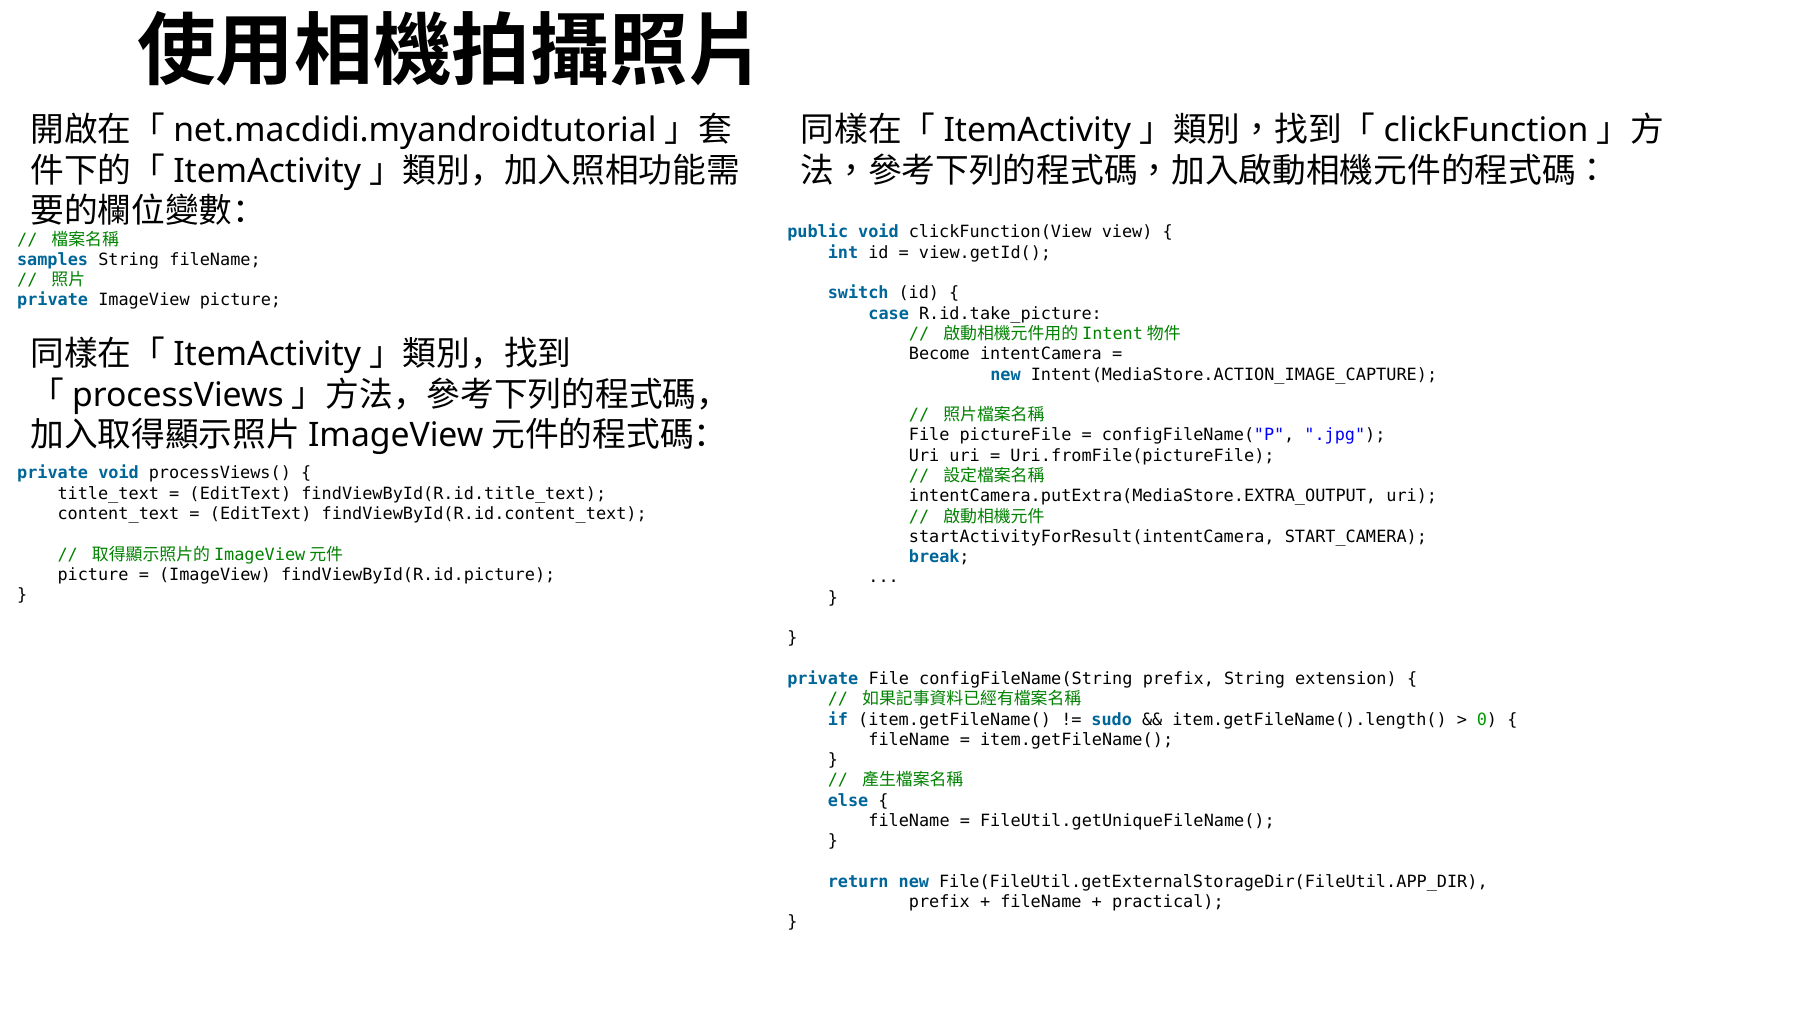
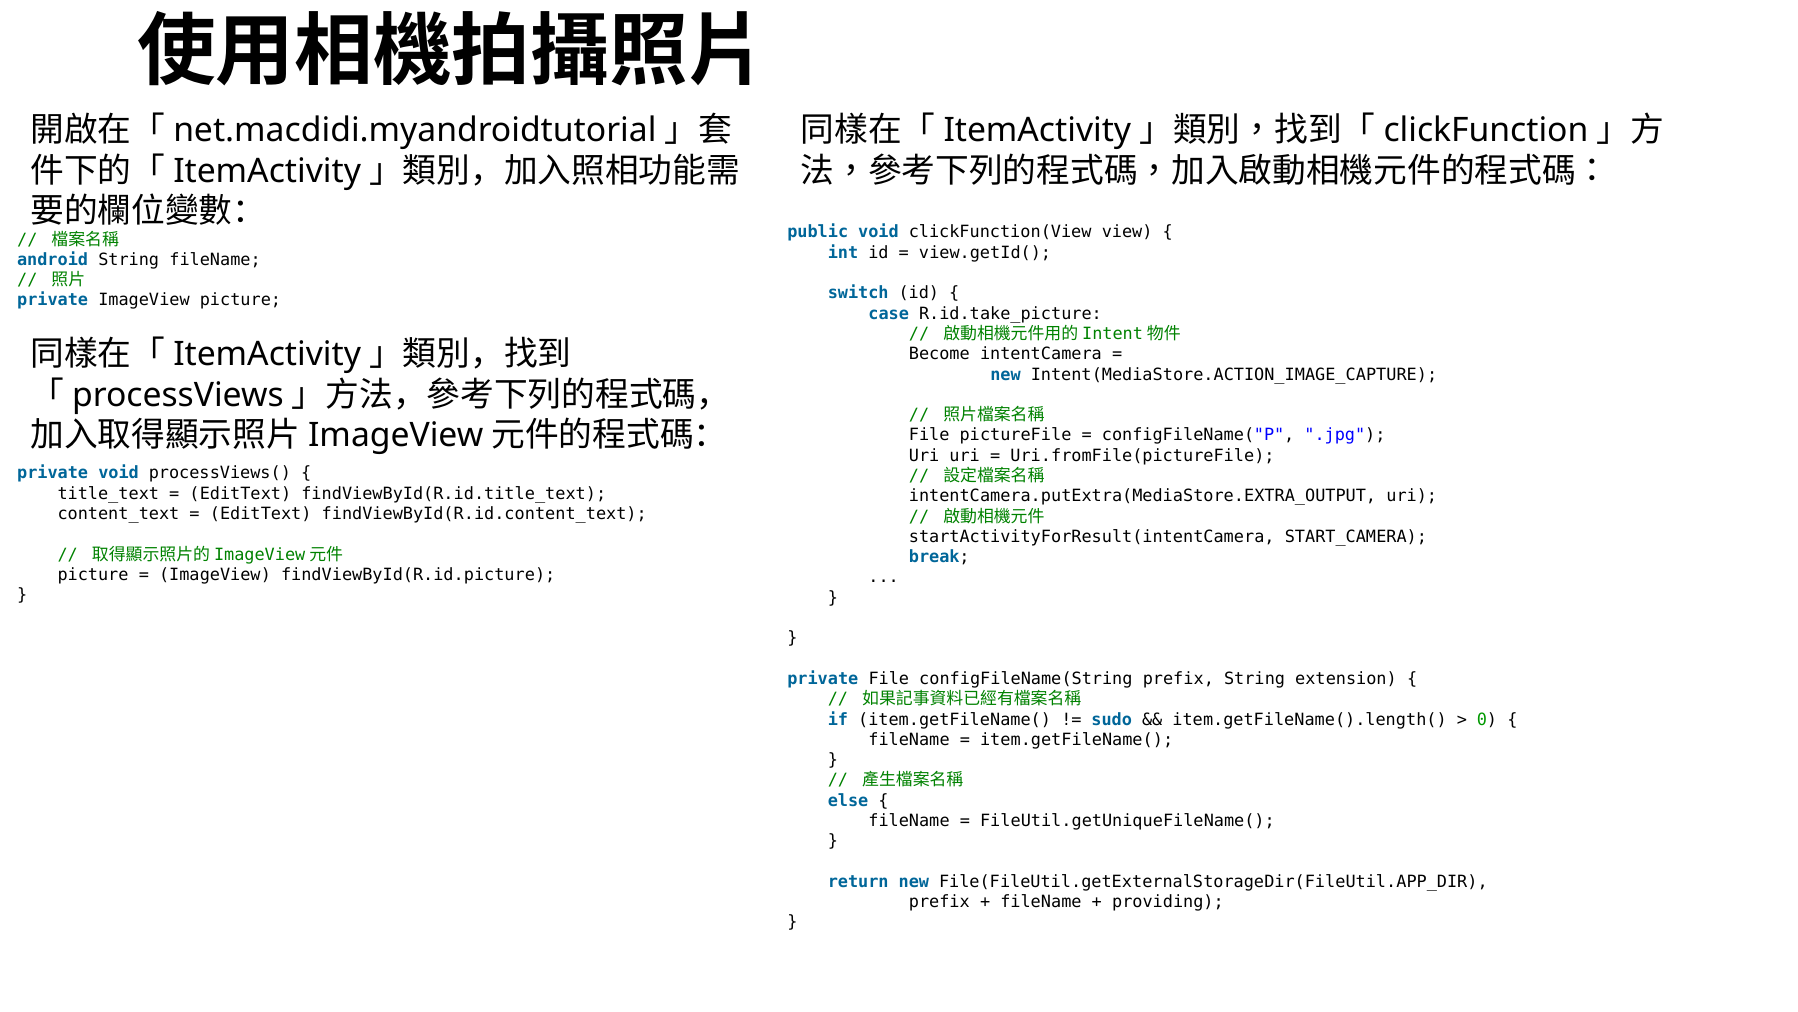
samples: samples -> android (53, 260)
practical: practical -> providing (1168, 902)
